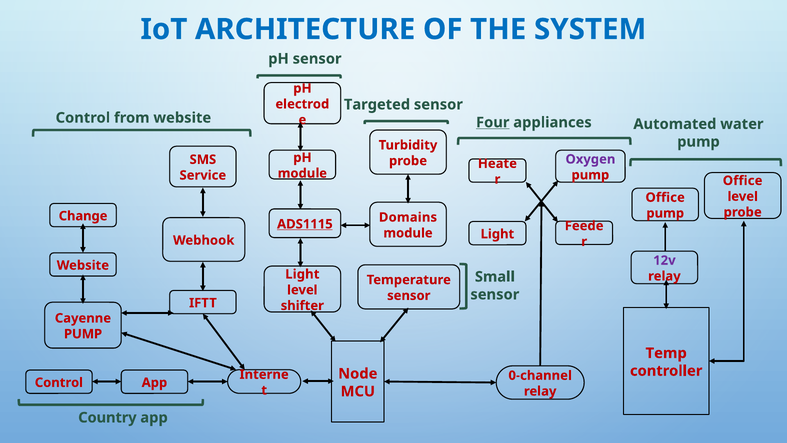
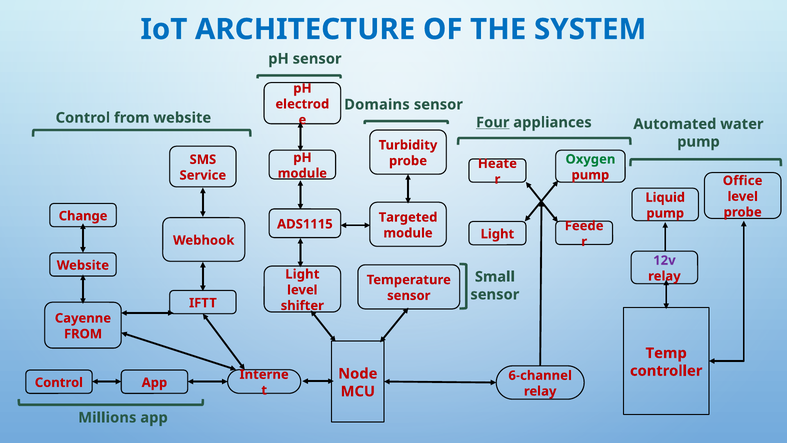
Targeted: Targeted -> Domains (377, 104)
Oxygen colour: purple -> green (590, 159)
Office: Office -> Liquid (665, 197)
Domains: Domains -> Targeted (408, 217)
ADS1115 underline: present -> none (305, 224)
PUMP: PUMP -> FROM (83, 334)
0-channel: 0-channel -> 6-channel (540, 375)
Country: Country -> Millions (107, 417)
